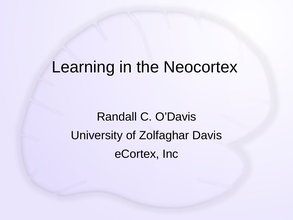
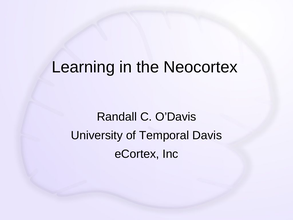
Zolfaghar: Zolfaghar -> Temporal (164, 135)
